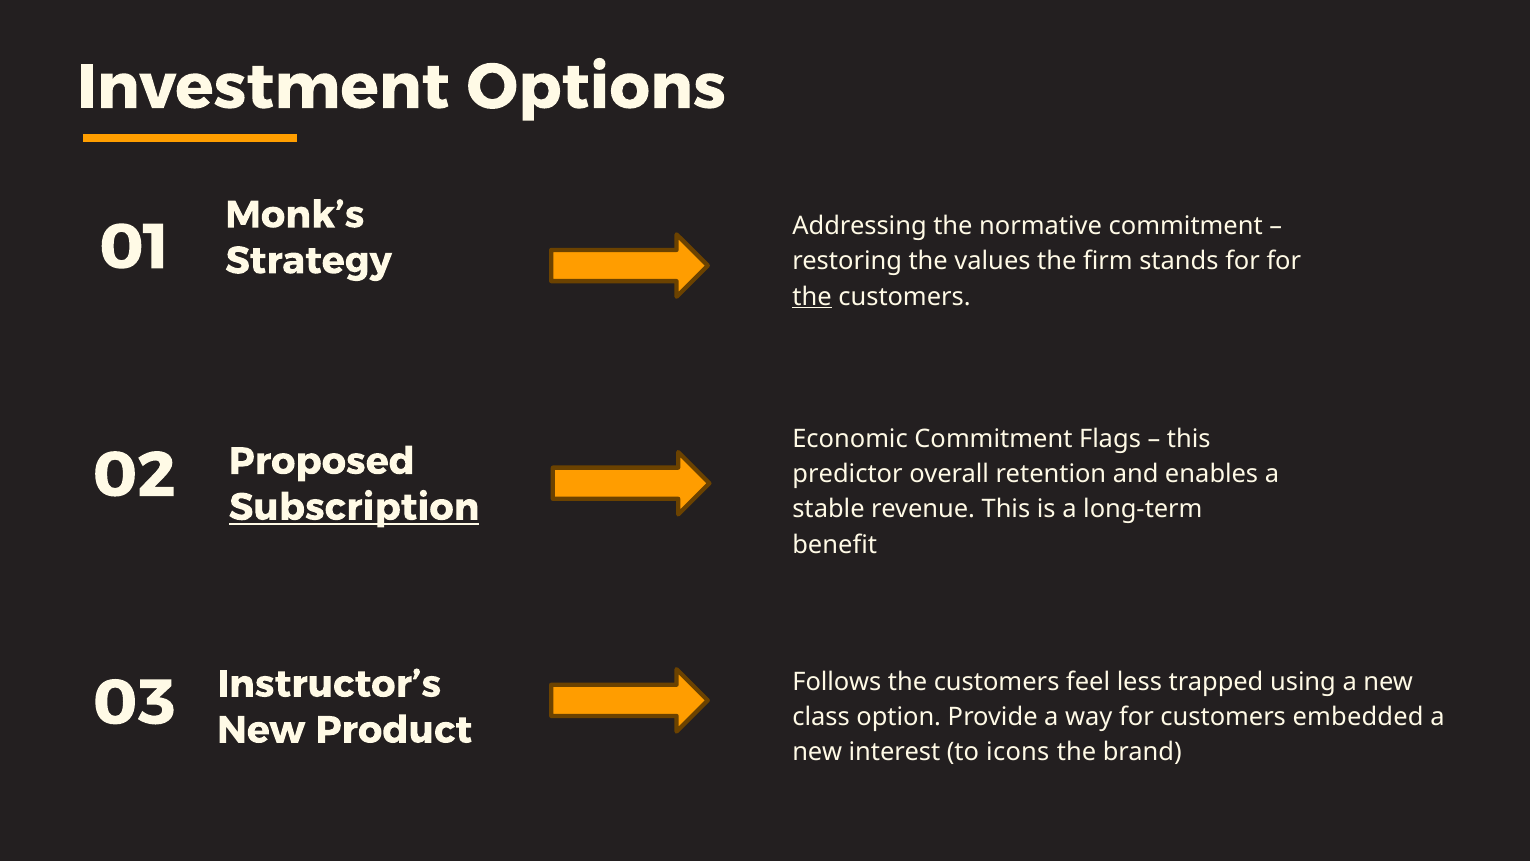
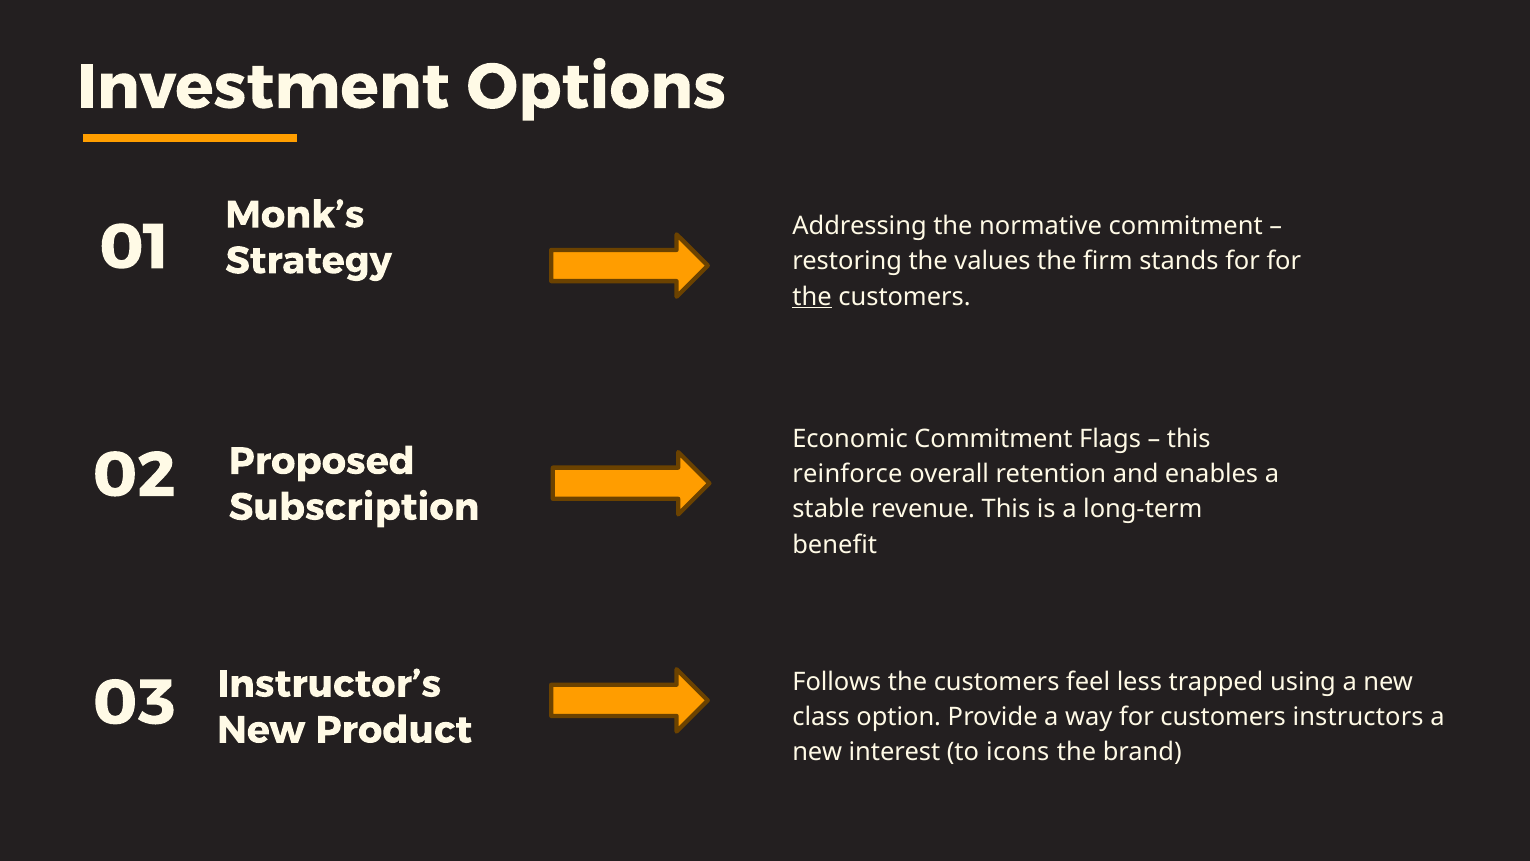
predictor: predictor -> reinforce (847, 474)
Subscription underline: present -> none (354, 507)
embedded: embedded -> instructors (1358, 717)
